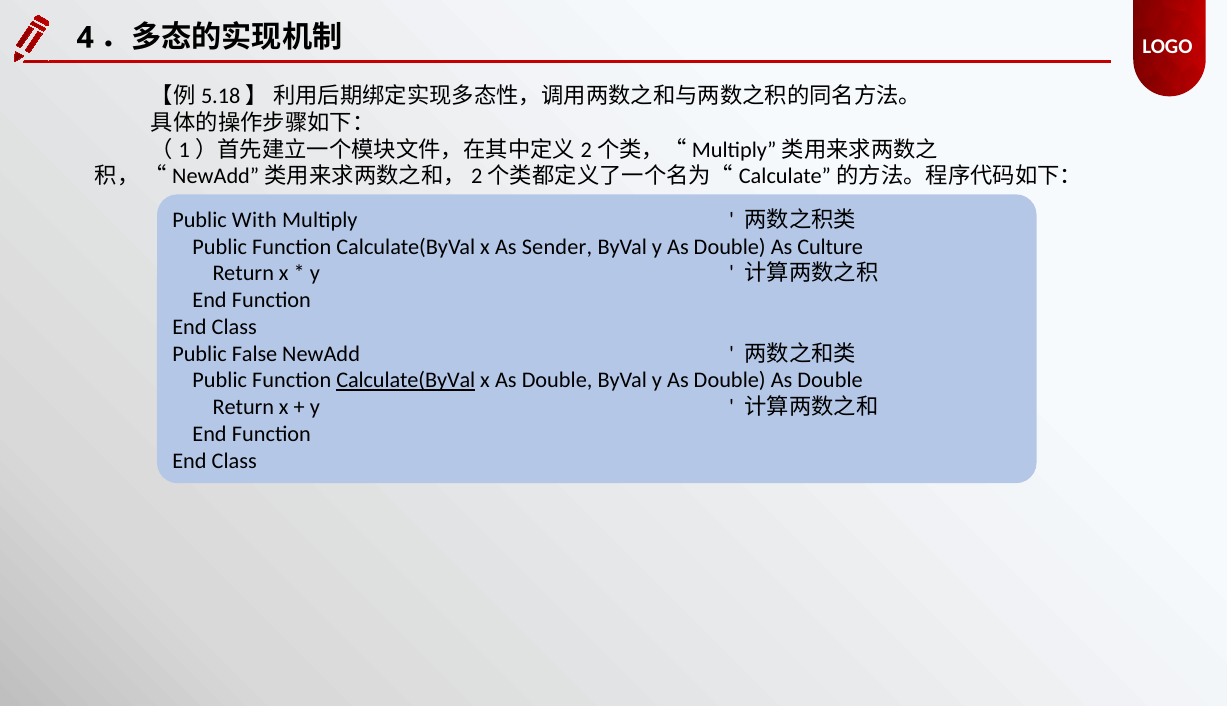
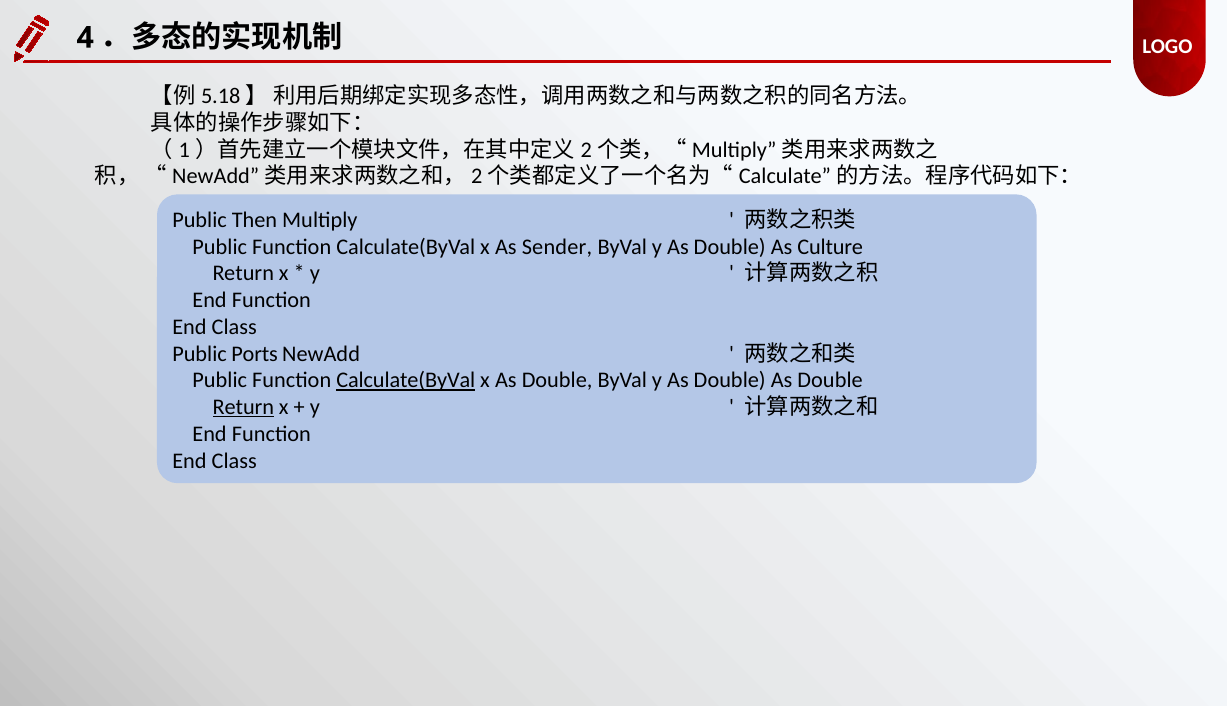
With: With -> Then (255, 220)
False: False -> Ports (255, 354)
Return underline: none -> present (243, 407)
